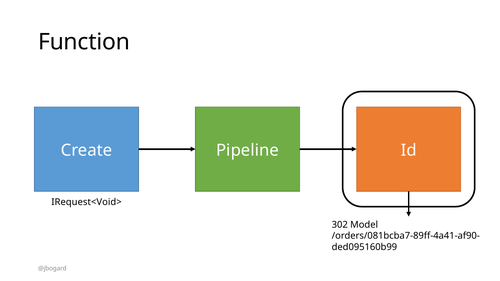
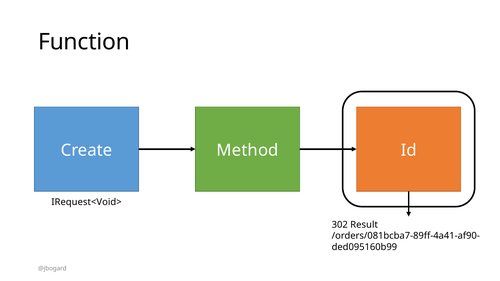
Pipeline: Pipeline -> Method (248, 150)
Model: Model -> Result (364, 225)
